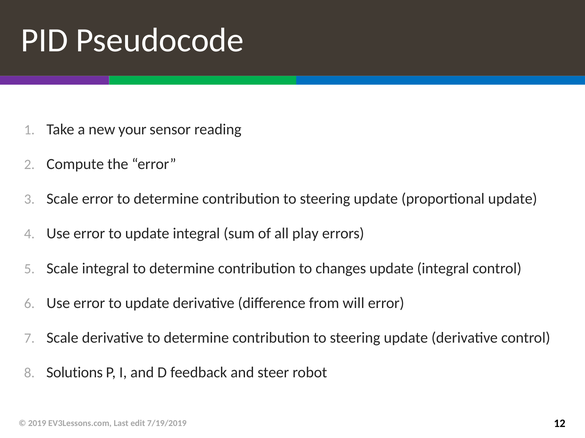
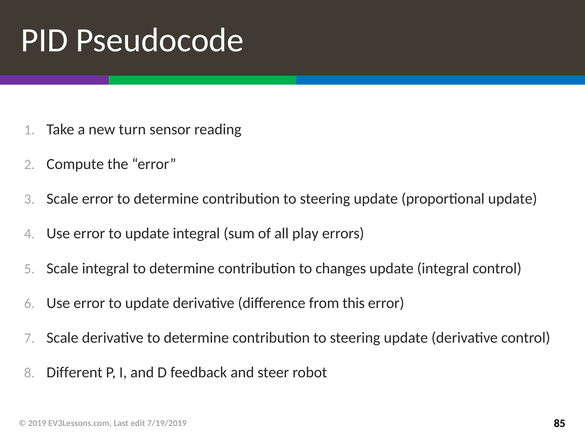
your: your -> turn (132, 130)
will: will -> this (354, 304)
Solutions: Solutions -> Different (74, 373)
12: 12 -> 85 (560, 424)
